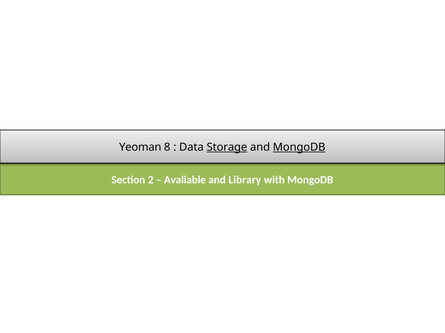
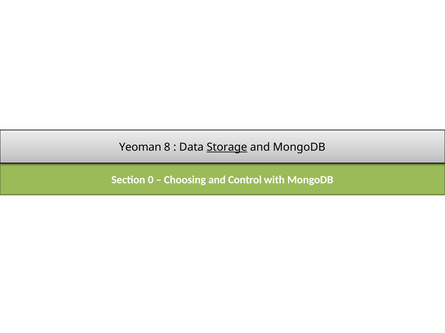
MongoDB underline: present -> none (299, 148)
2: 2 -> 0 (151, 180)
Avaliable: Avaliable -> Choosing (185, 180)
Library: Library -> Control (245, 180)
